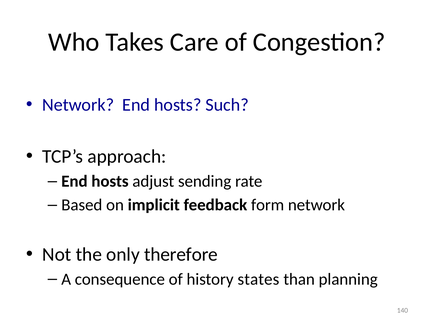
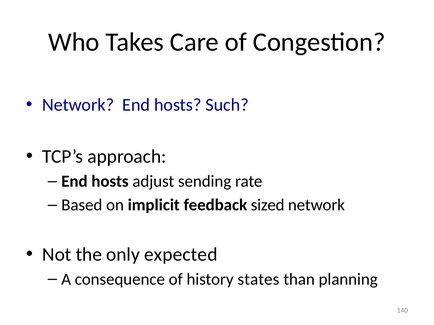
form: form -> sized (268, 205)
therefore: therefore -> expected (181, 255)
